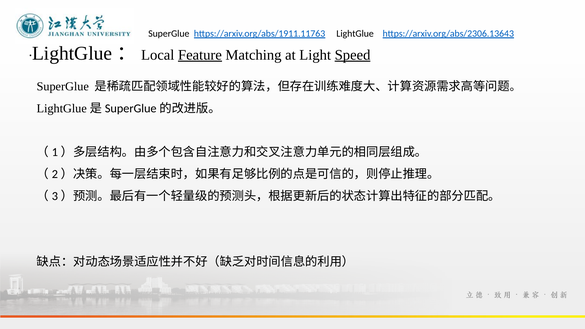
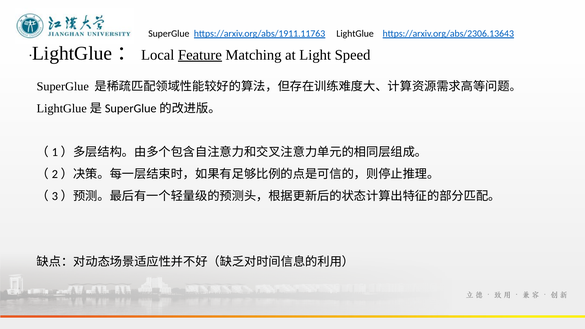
Speed underline: present -> none (353, 55)
